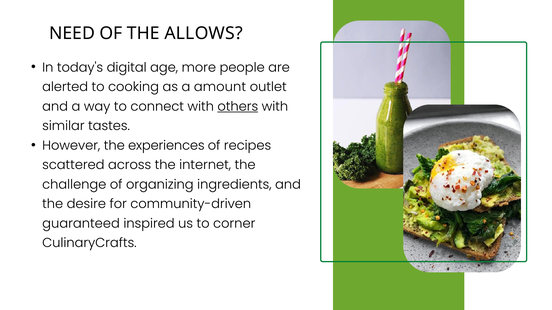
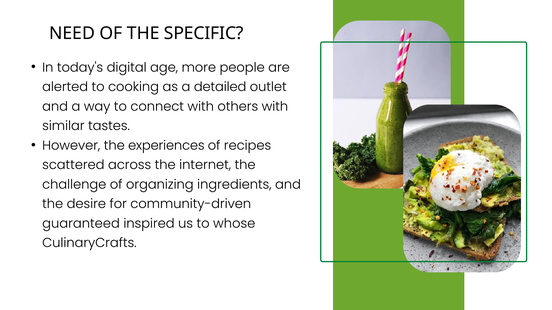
ALLOWS: ALLOWS -> SPECIFIC (204, 33)
amount: amount -> detailed (220, 87)
others underline: present -> none (238, 107)
corner: corner -> whose (234, 224)
